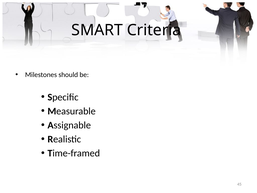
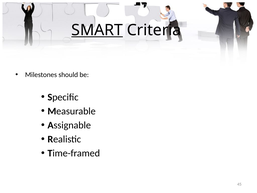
SMART underline: none -> present (97, 30)
